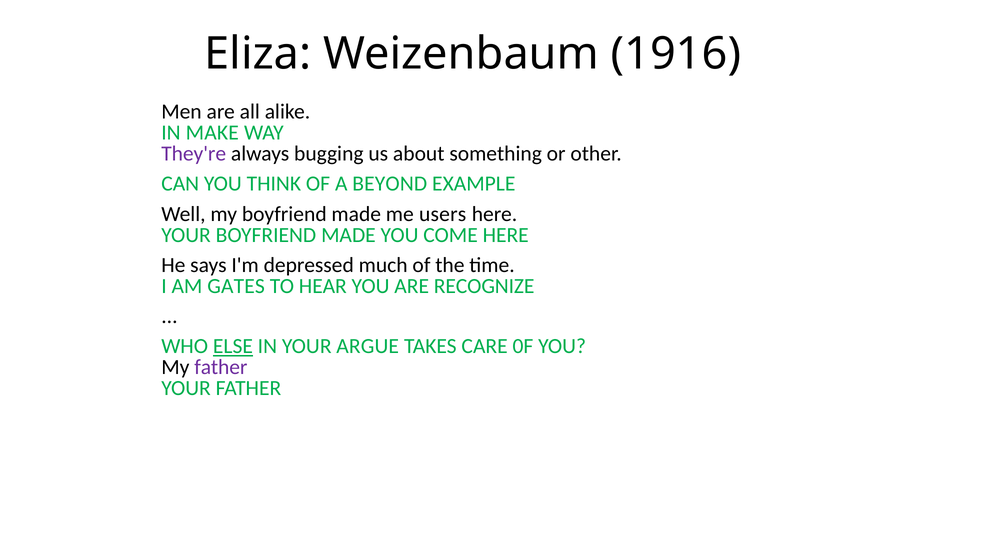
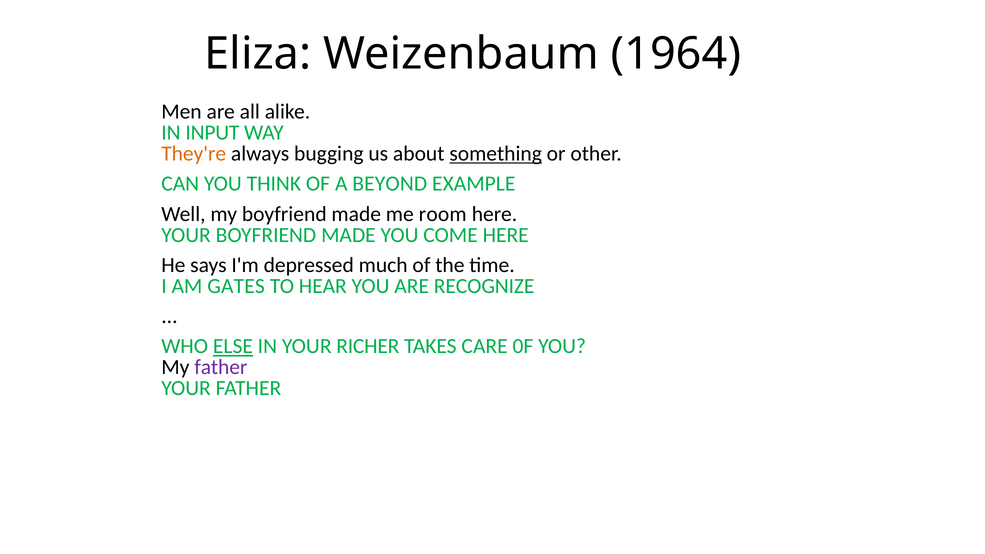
1916: 1916 -> 1964 (676, 54)
MAKE: MAKE -> INPUT (212, 133)
They're colour: purple -> orange (194, 154)
something underline: none -> present (496, 154)
users: users -> room (443, 214)
ARGUE: ARGUE -> RICHER (368, 346)
